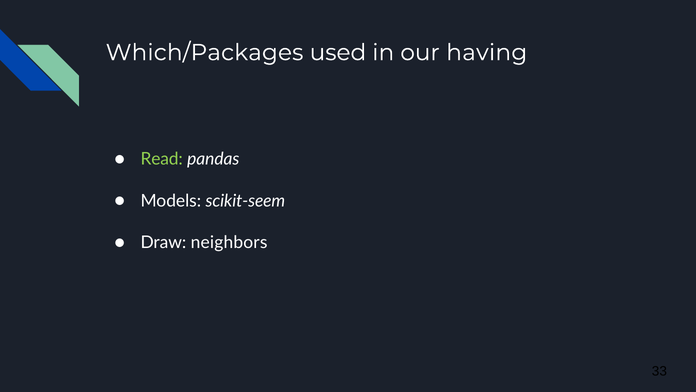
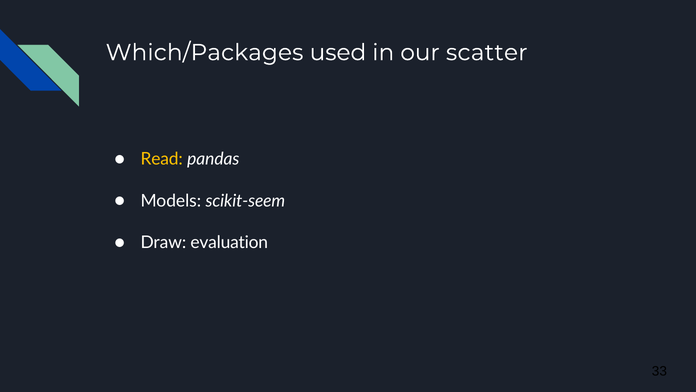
having: having -> scatter (487, 52)
Read colour: light green -> yellow (162, 159)
neighbors: neighbors -> evaluation (229, 242)
